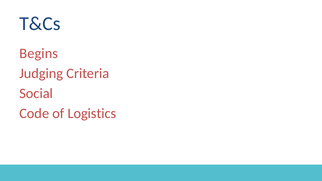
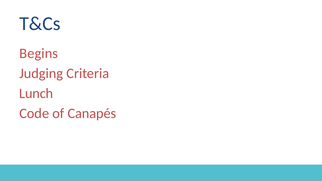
Social: Social -> Lunch (36, 94)
Logistics: Logistics -> Canapés (92, 114)
